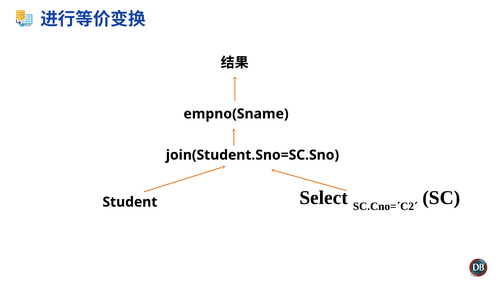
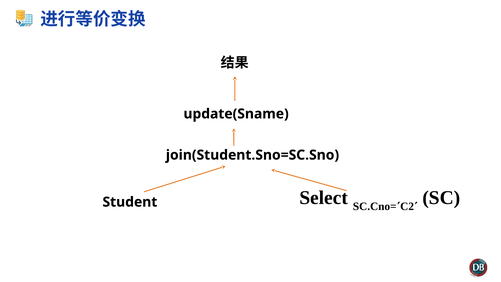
empno(Sname: empno(Sname -> update(Sname (236, 114)
